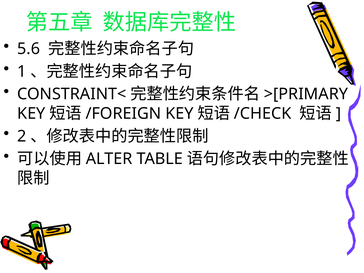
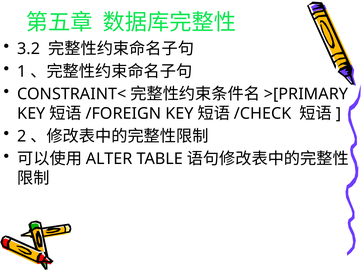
5.6: 5.6 -> 3.2 (29, 49)
